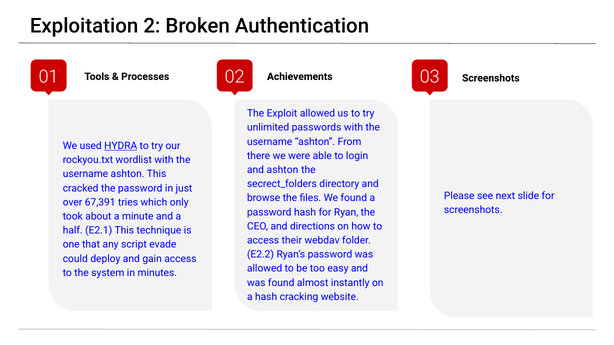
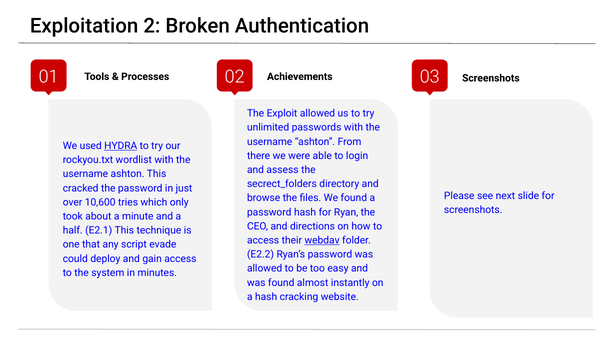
and ashton: ashton -> assess (283, 170)
67,391: 67,391 -> 10,600 (100, 203)
webdav underline: none -> present (322, 241)
